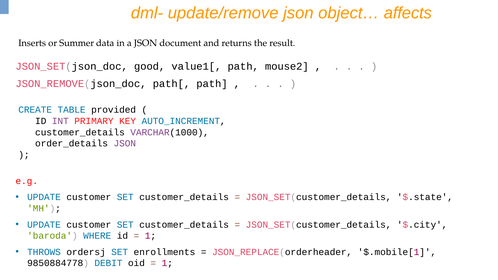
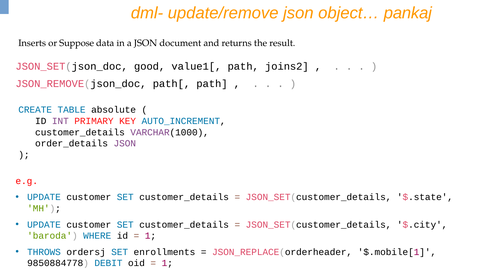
affects: affects -> pankaj (408, 13)
Summer: Summer -> Suppose (77, 43)
mouse2: mouse2 -> joins2 (287, 66)
provided: provided -> absolute (114, 110)
